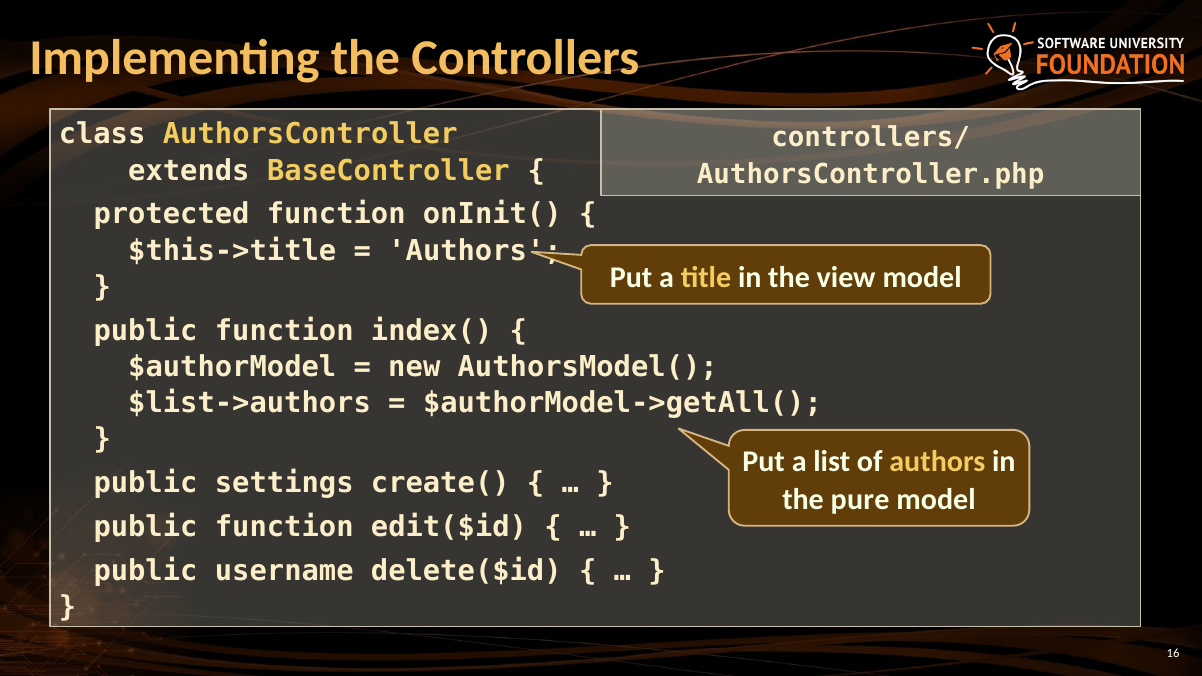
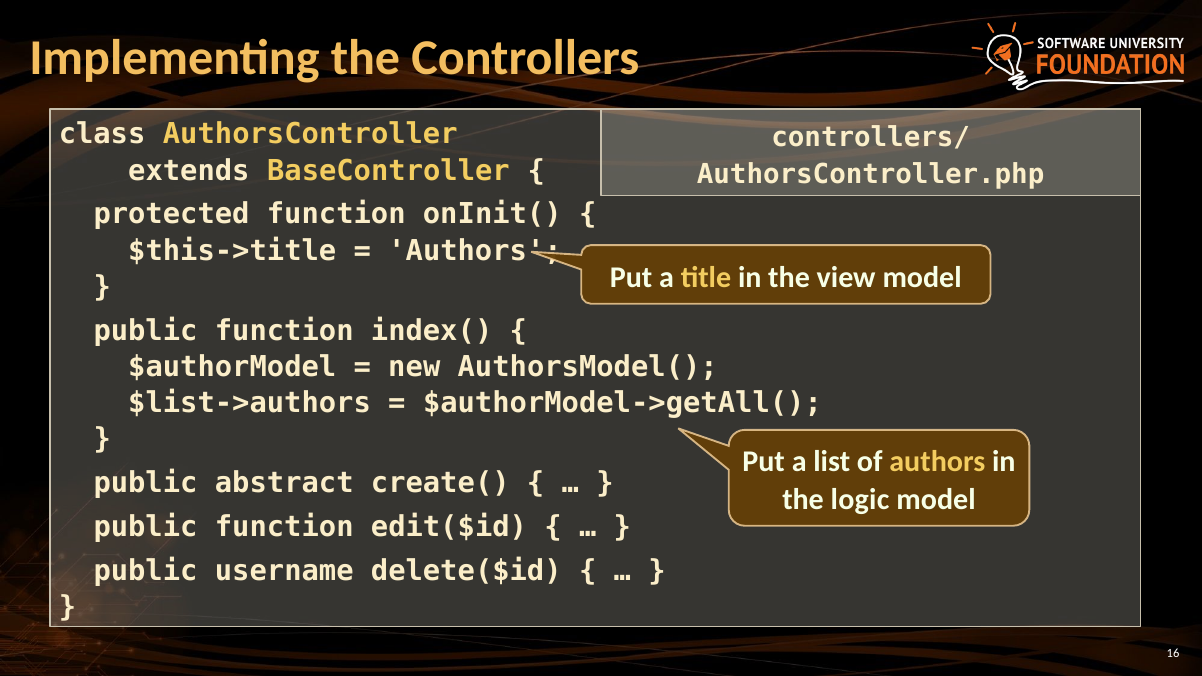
settings: settings -> abstract (284, 483)
pure: pure -> logic (860, 500)
